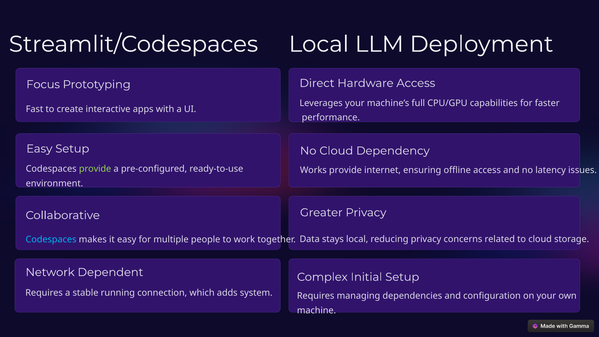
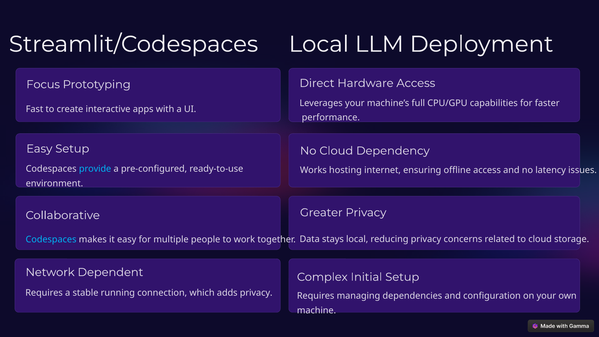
provide colour: light green -> light blue (95, 169)
Works provide: provide -> hosting (345, 170)
adds system: system -> privacy (256, 293)
